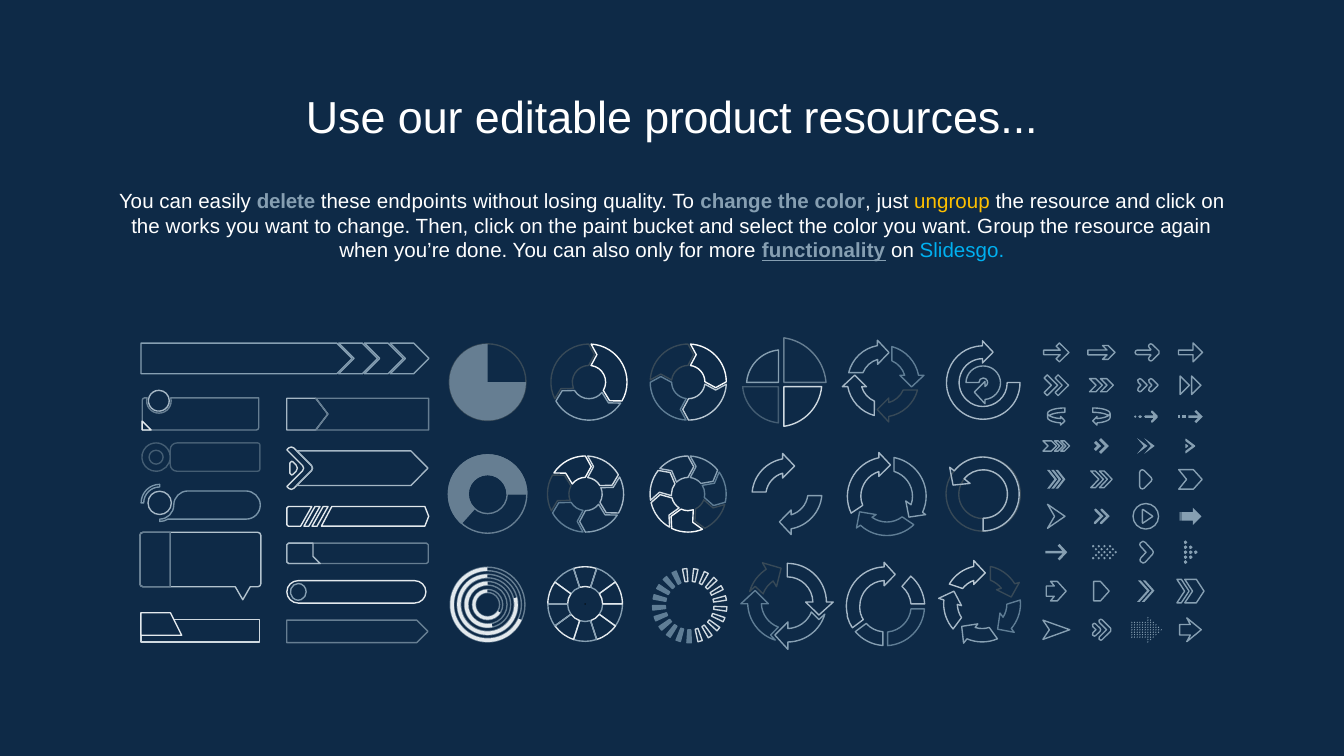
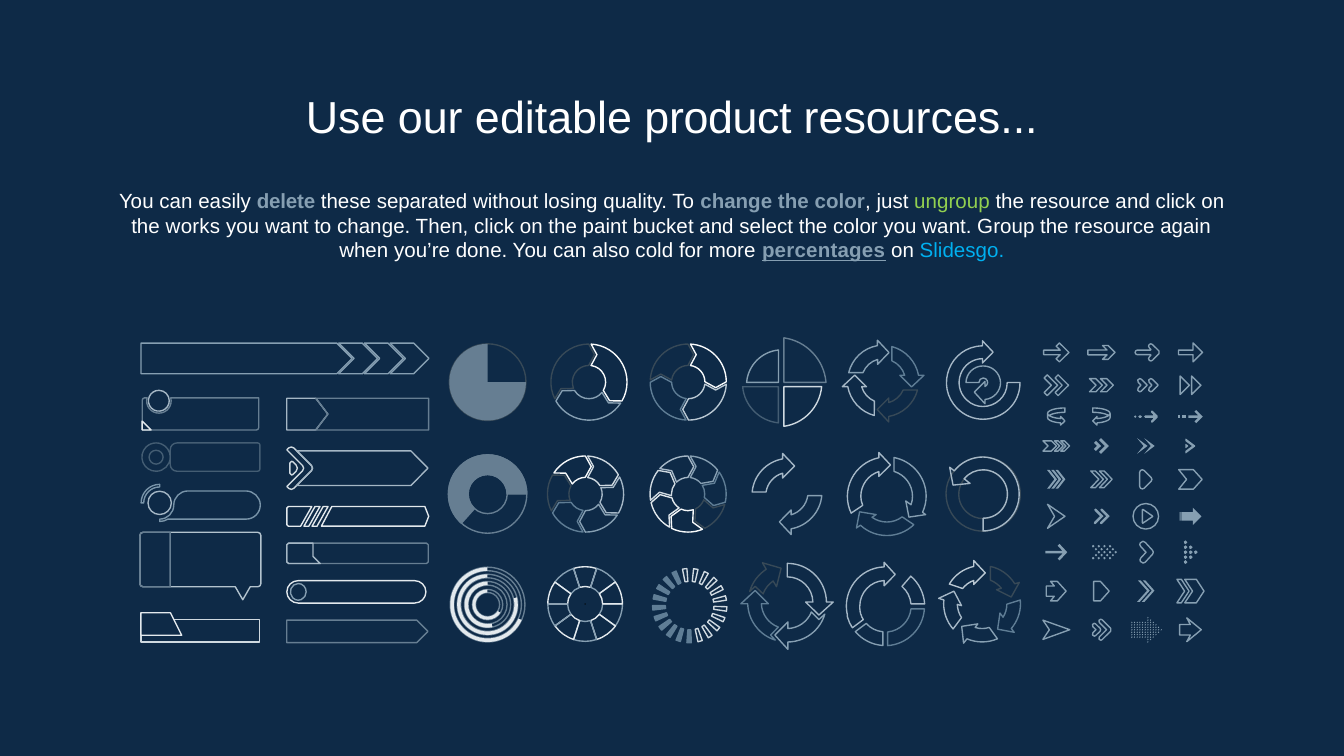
endpoints: endpoints -> separated (422, 202)
ungroup colour: yellow -> light green (952, 202)
only: only -> cold (654, 251)
functionality: functionality -> percentages (823, 251)
